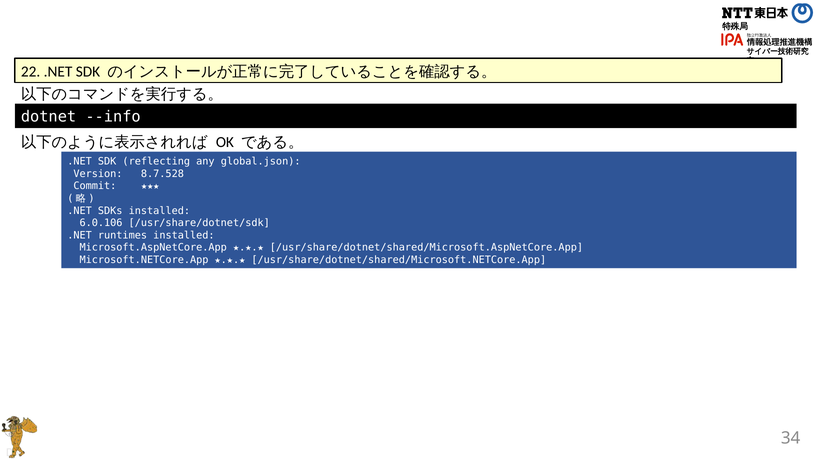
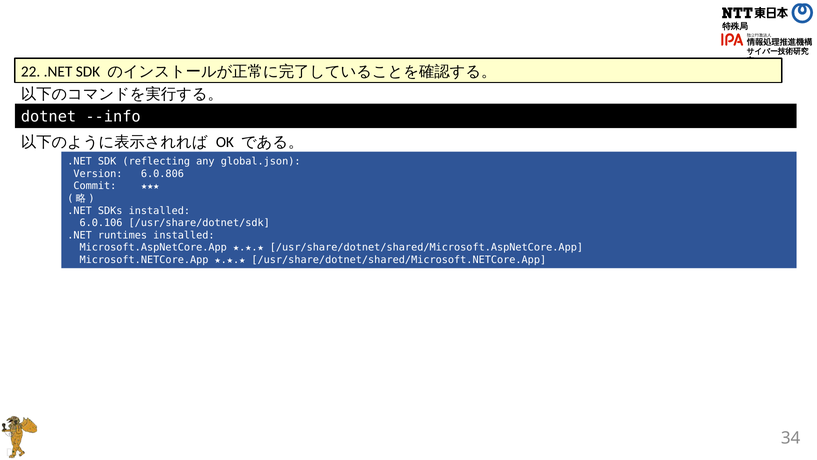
8.7.528: 8.7.528 -> 6.0.806 (162, 174)
